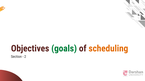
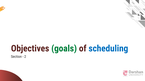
scheduling colour: orange -> blue (108, 49)
